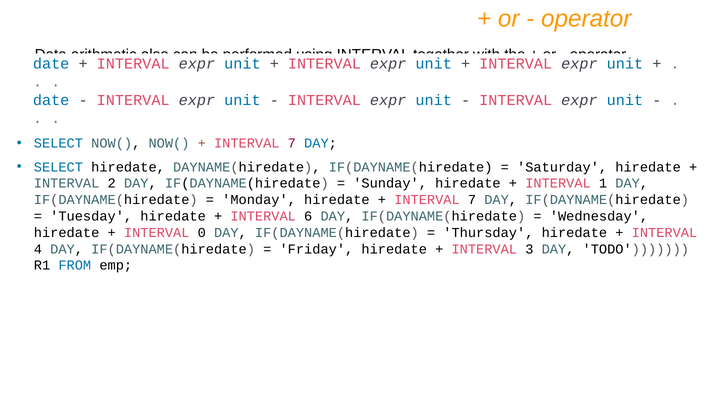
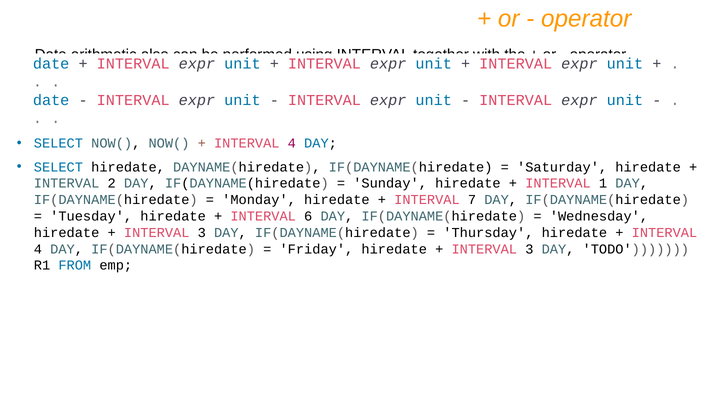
7: 7 -> 4 (292, 143)
0: 0 -> 3 (202, 232)
